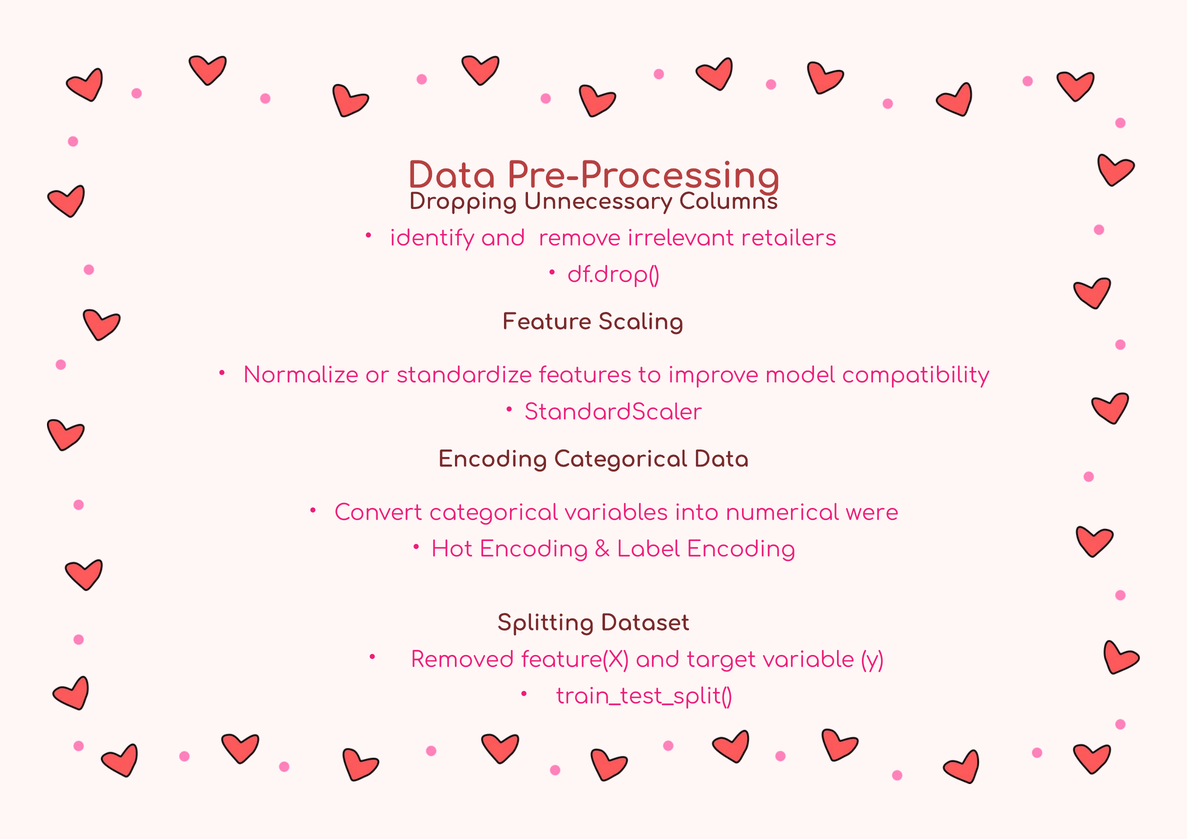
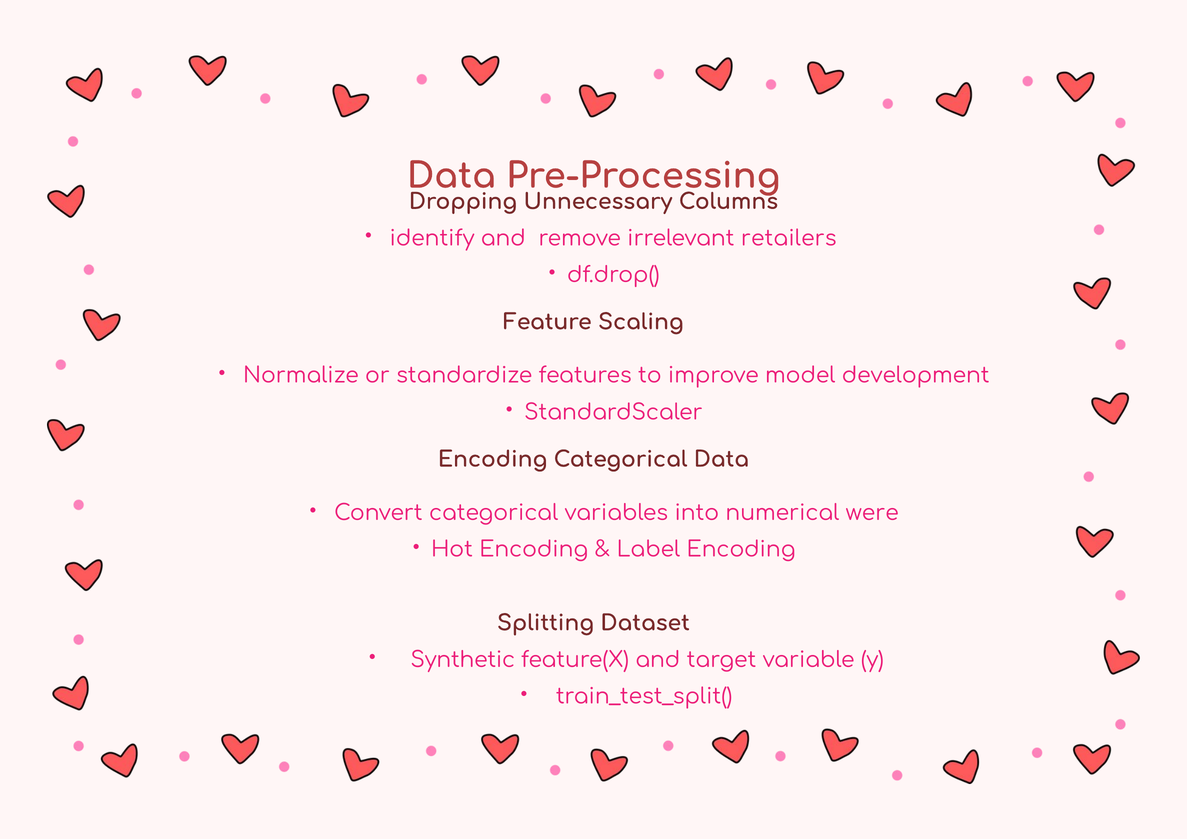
compatibility: compatibility -> development (916, 376)
Removed: Removed -> Synthetic (463, 660)
